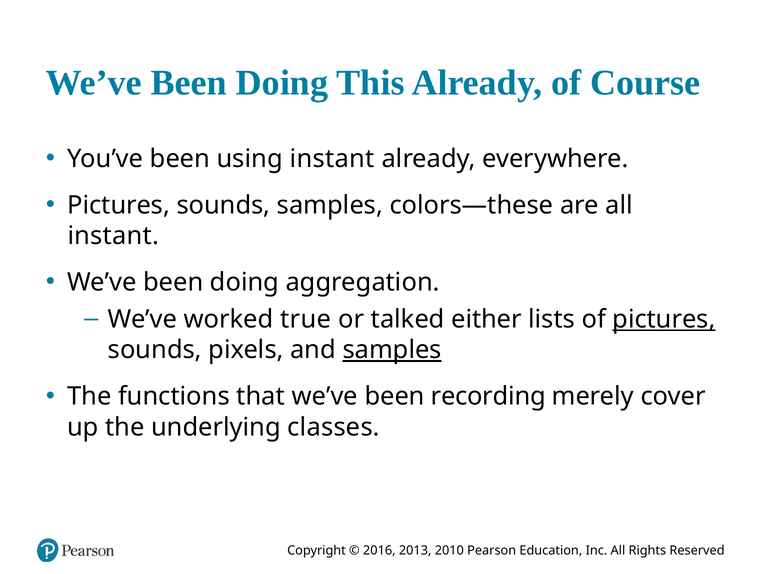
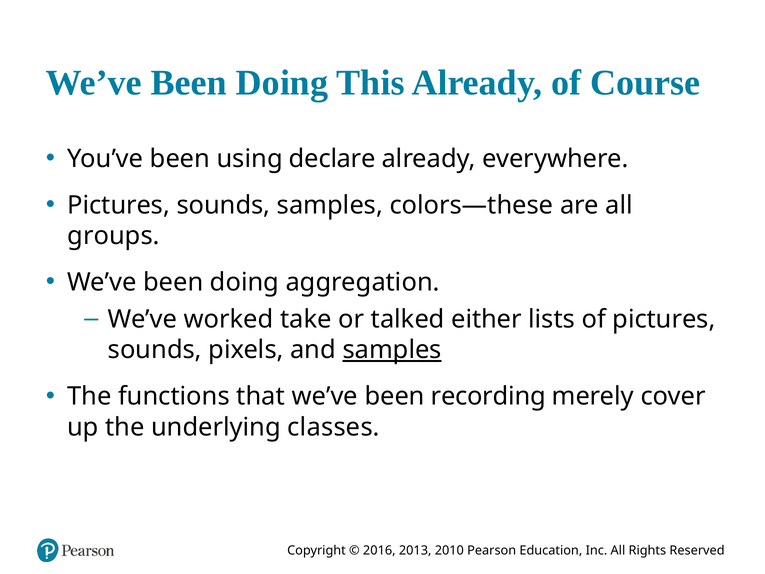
using instant: instant -> declare (332, 159)
instant: instant -> groups (114, 236)
true: true -> take (306, 319)
pictures underline: present -> none (664, 319)
